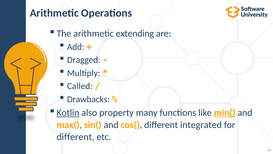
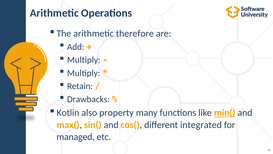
extending: extending -> therefore (135, 33)
Dragged: Dragged -> Multiply (84, 60)
Called: Called -> Retain (80, 86)
Kotlin underline: present -> none (68, 112)
different: different -> managed (76, 137)
